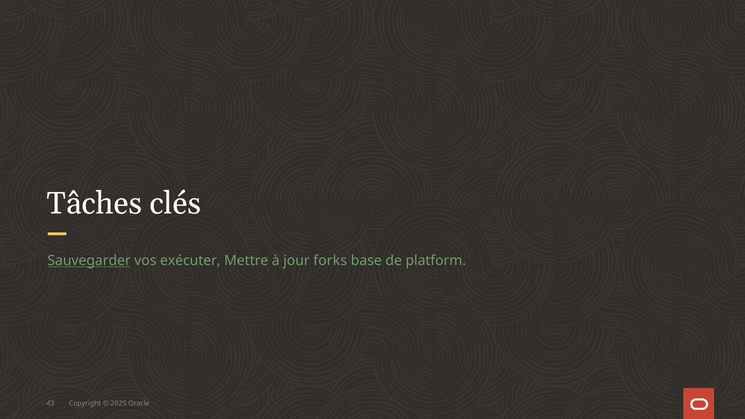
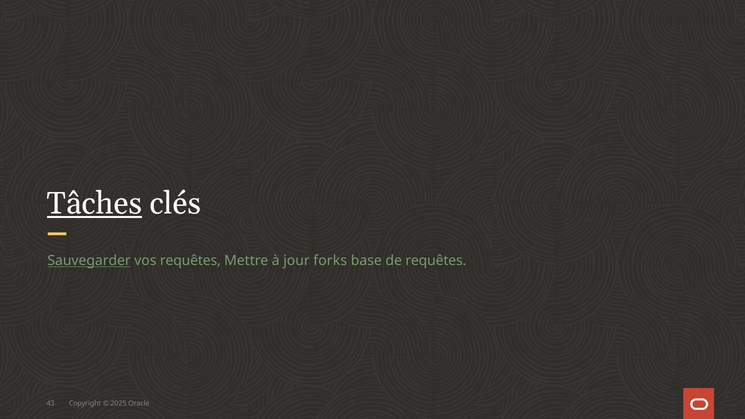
Tâches underline: none -> present (95, 204)
vos exécuter: exécuter -> requêtes (190, 261)
de platform: platform -> requêtes (436, 261)
